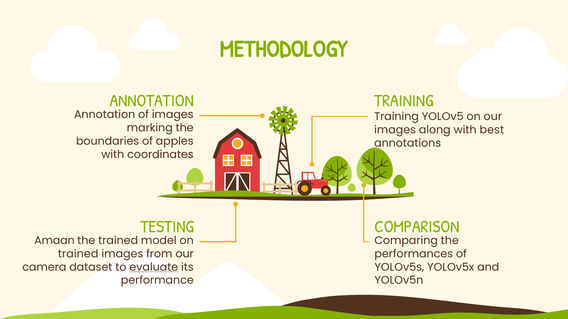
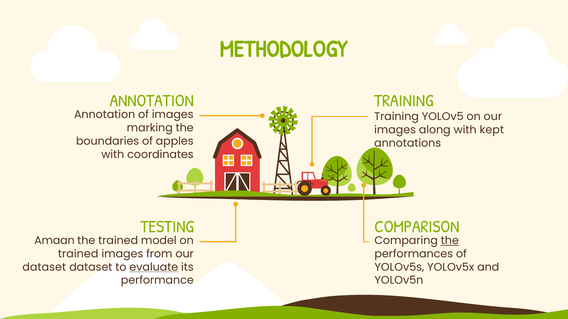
best: best -> kept (492, 130)
the underline: none -> present (450, 241)
camera: camera -> dataset (44, 268)
